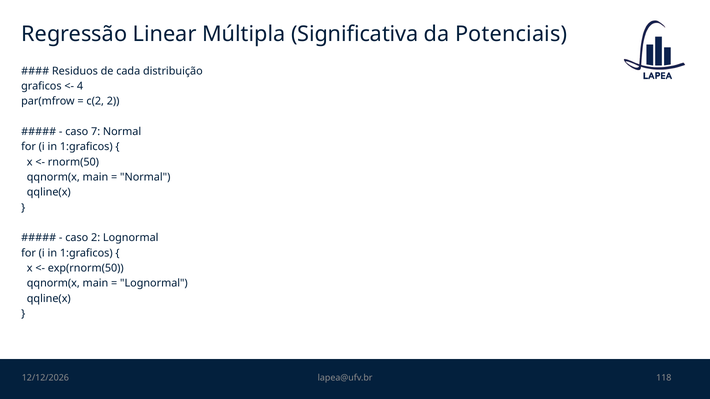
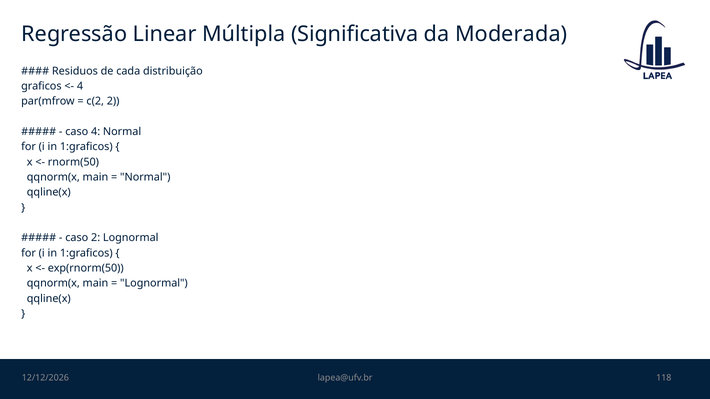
Potenciais: Potenciais -> Moderada (511, 34)
caso 7: 7 -> 4 (96, 132)
